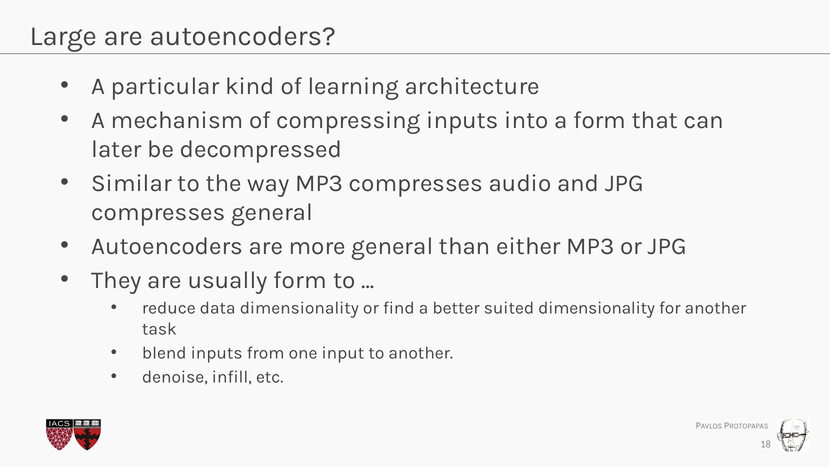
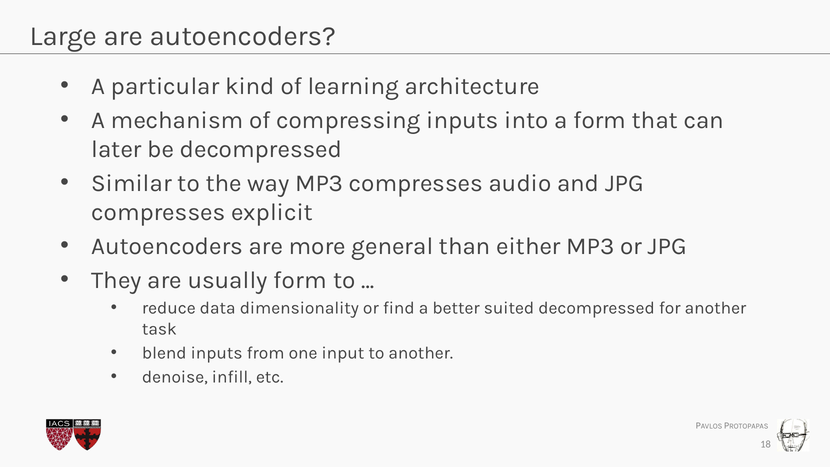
compresses general: general -> explicit (272, 212)
suited dimensionality: dimensionality -> decompressed (597, 308)
